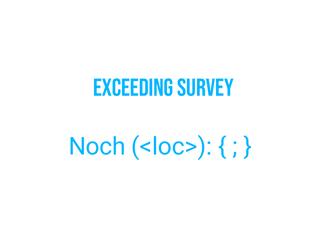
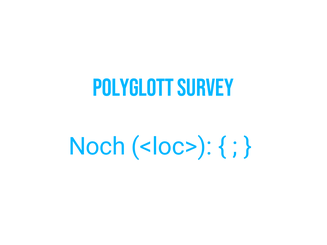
Exceeding: Exceeding -> Polyglott (133, 88)
